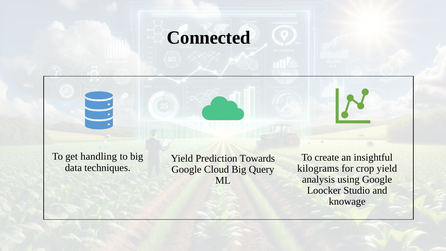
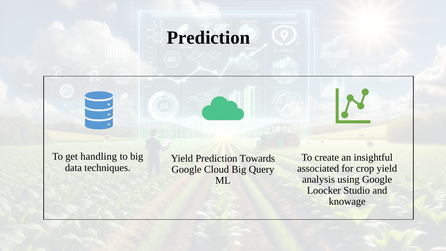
Connected: Connected -> Prediction (209, 38)
kilograms: kilograms -> associated (318, 168)
